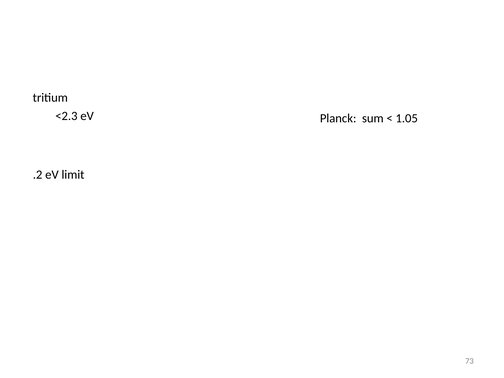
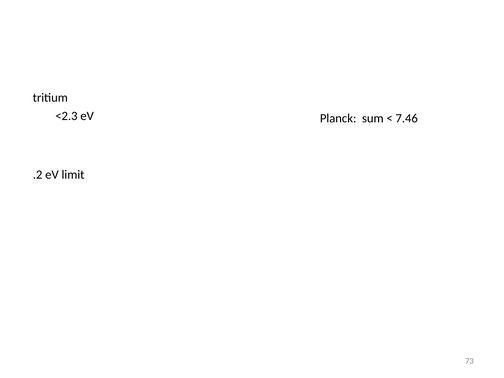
1.05: 1.05 -> 7.46 (407, 119)
